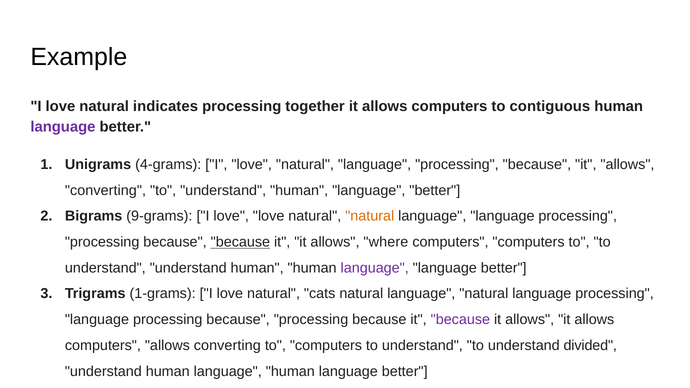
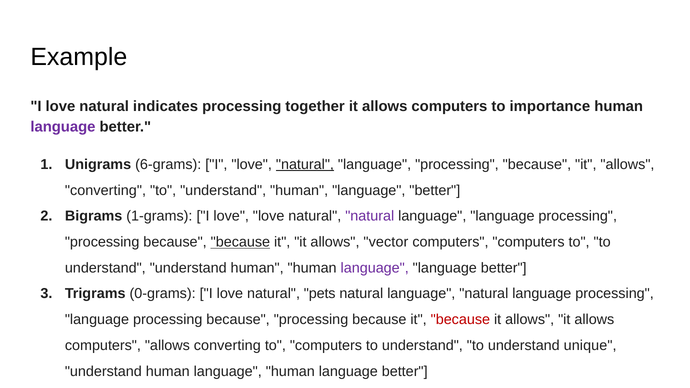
contiguous: contiguous -> importance (550, 106)
4-grams: 4-grams -> 6-grams (168, 165)
natural underline: none -> present (305, 165)
9-grams: 9-grams -> 1-grams (159, 216)
natural colour: orange -> purple (370, 216)
where: where -> vector (386, 242)
1-grams: 1-grams -> 0-grams (163, 294)
cats: cats -> pets (320, 294)
because colour: purple -> red (460, 320)
divided: divided -> unique (590, 346)
